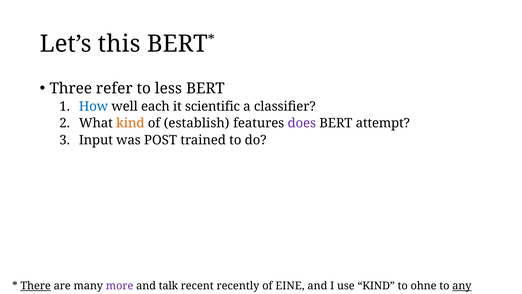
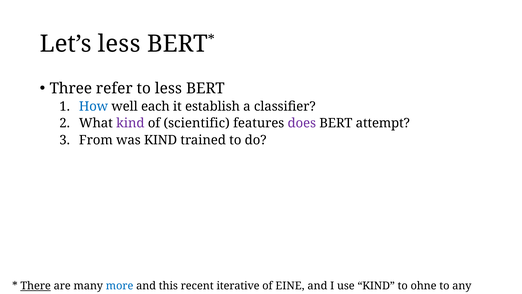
Let’s this: this -> less (119, 44)
scientific: scientific -> establish (212, 106)
kind colour: orange -> purple (130, 123)
establish: establish -> scientific (197, 123)
Input: Input -> From (96, 140)
was POST: POST -> KIND (161, 140)
more colour: purple -> blue (120, 286)
talk: talk -> this (168, 286)
recently: recently -> iterative (238, 286)
any underline: present -> none (462, 286)
